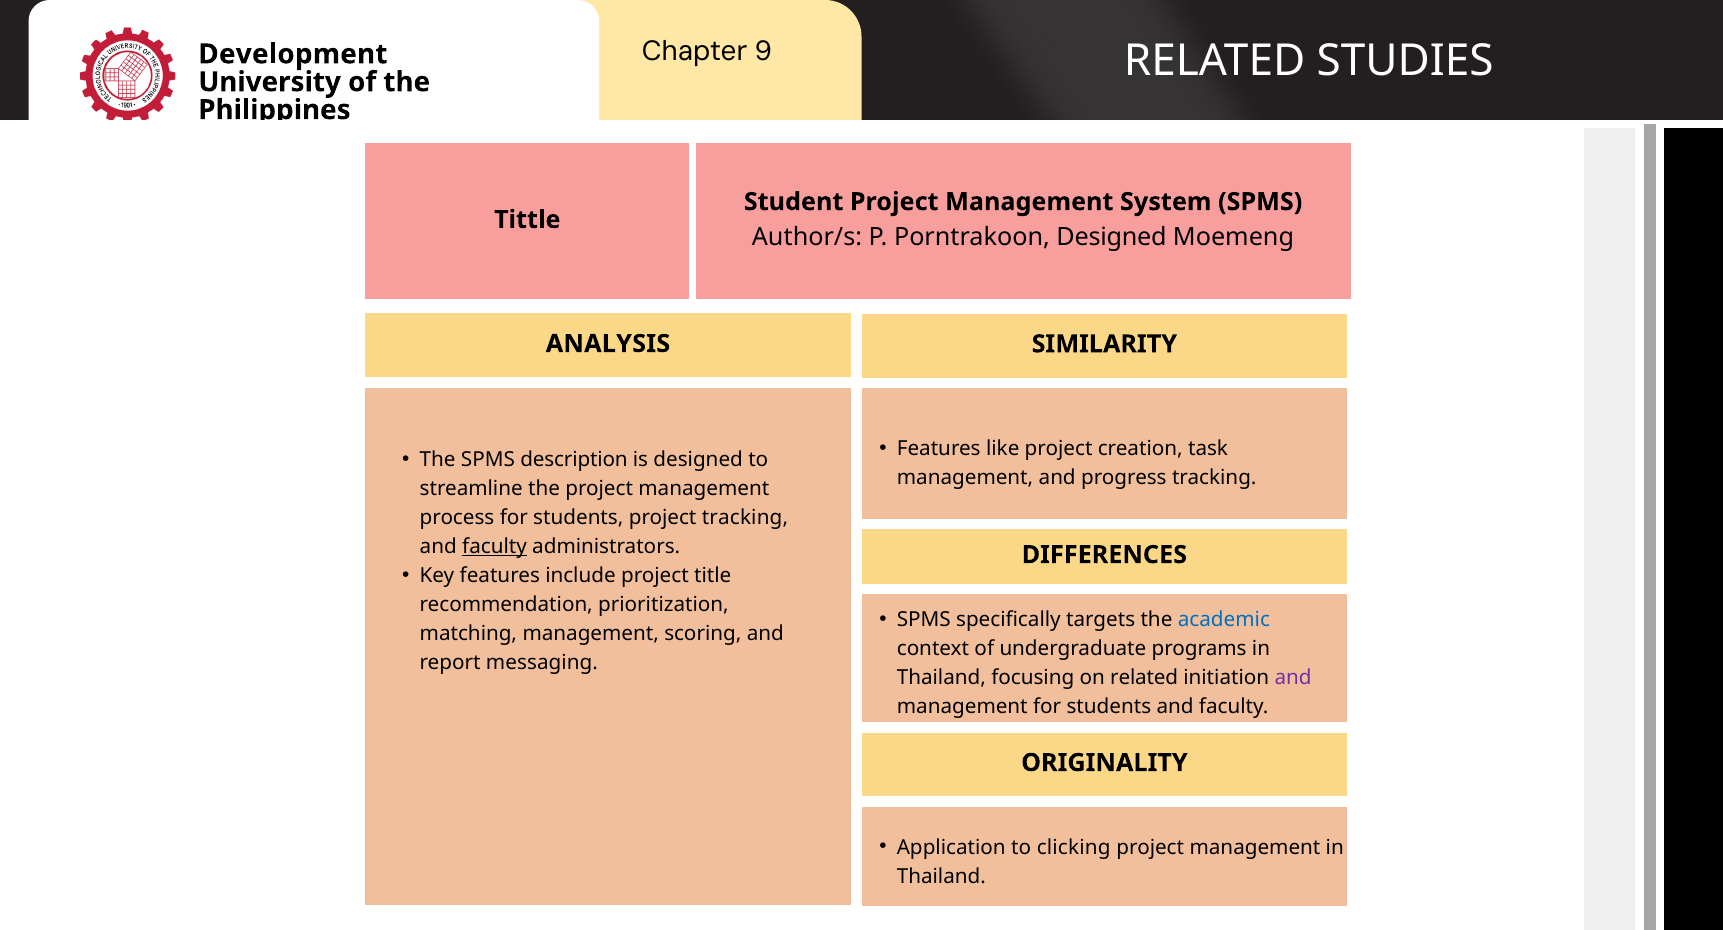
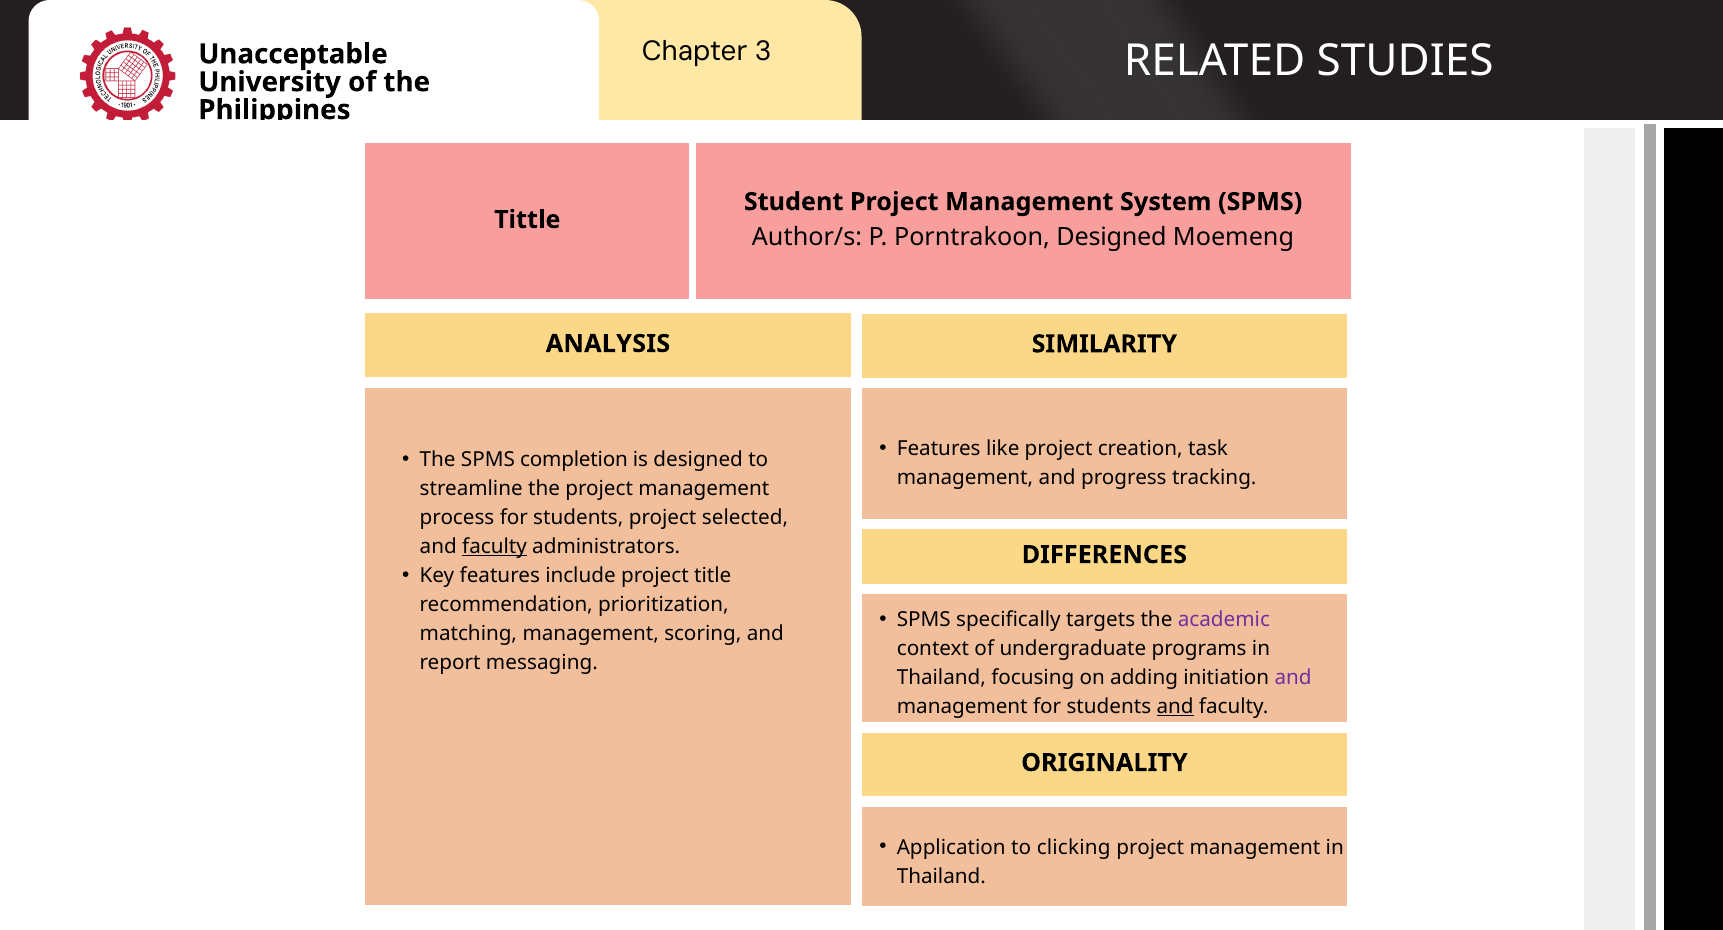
9: 9 -> 3 (763, 51)
Development: Development -> Unacceptable (293, 54)
description: description -> completion (574, 460)
project tracking: tracking -> selected (745, 518)
academic colour: blue -> purple (1224, 620)
on related: related -> adding (1144, 678)
and underline: none -> present (1175, 707)
